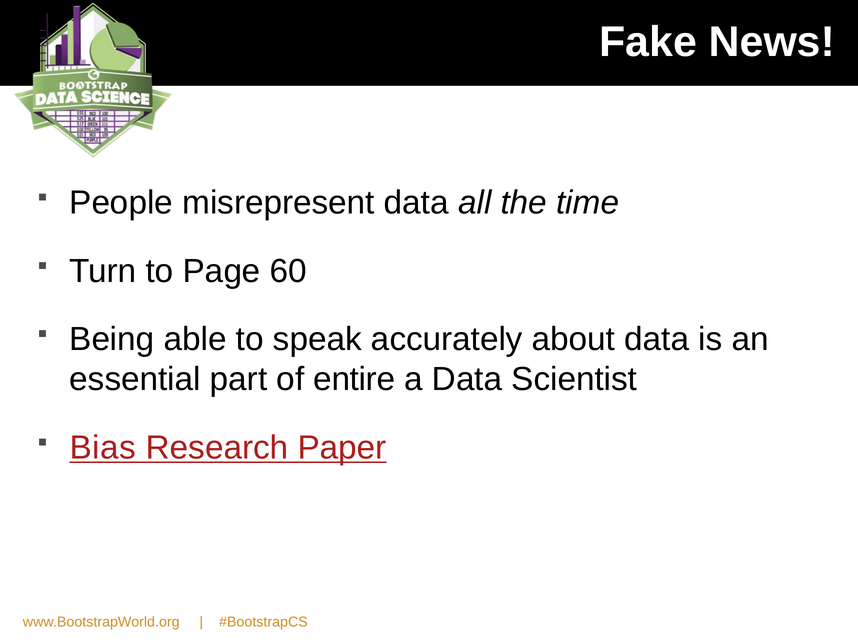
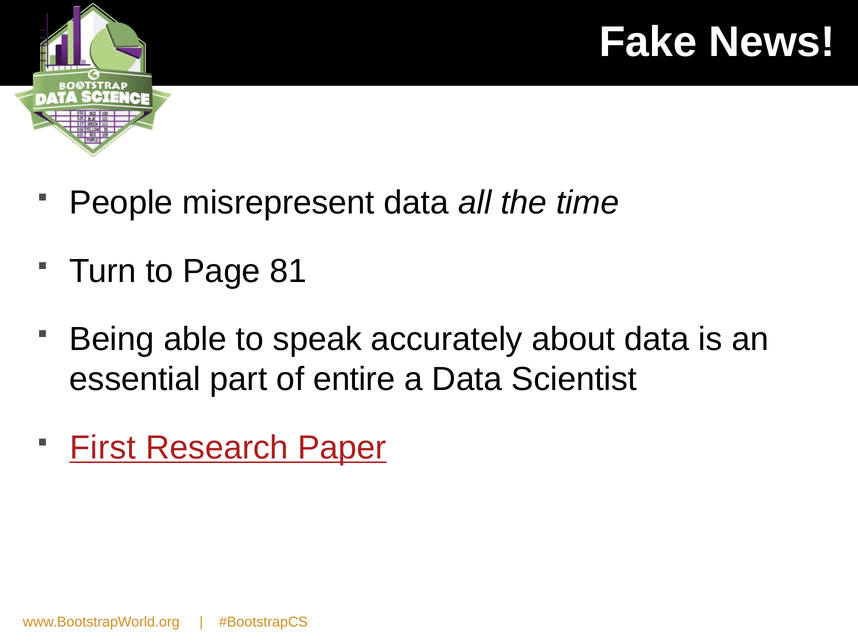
60: 60 -> 81 (288, 271)
Bias: Bias -> First (103, 447)
